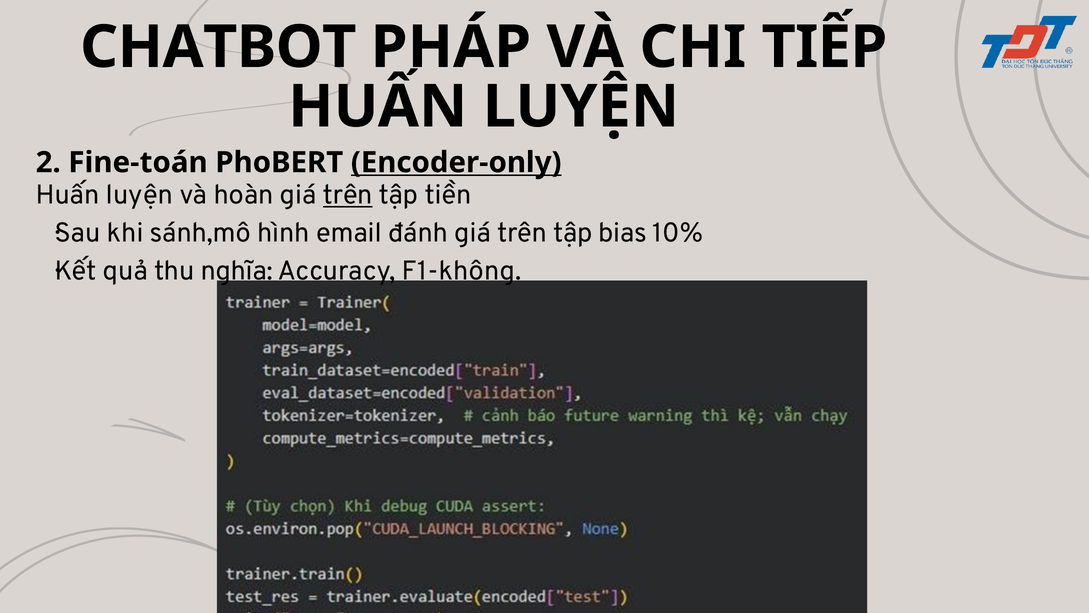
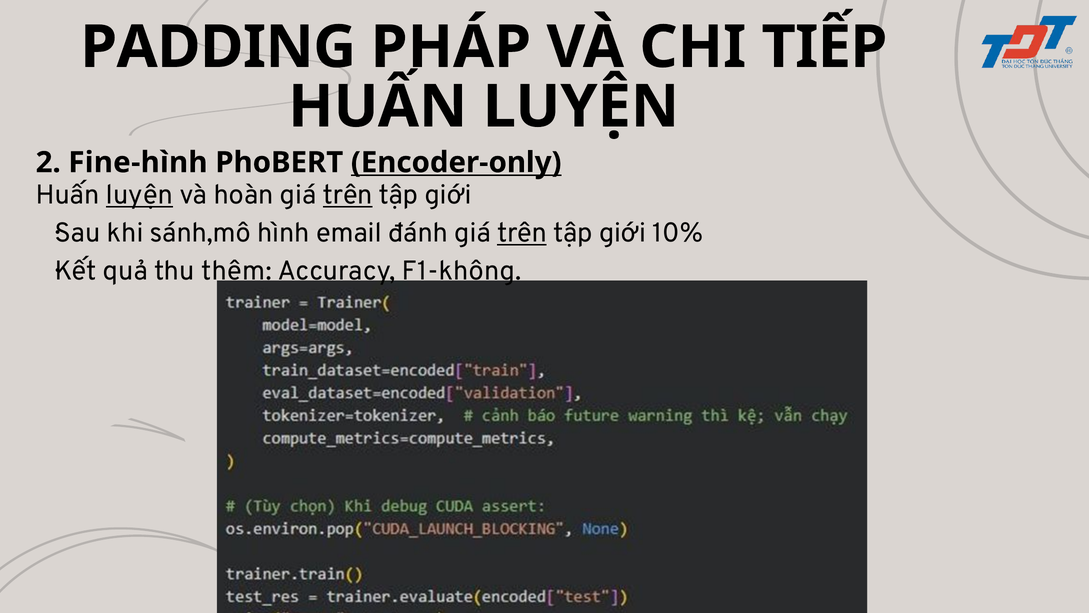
CHATBOT: CHATBOT -> PADDING (218, 47)
Fine-toán: Fine-toán -> Fine-hình (138, 162)
luyện underline: none -> present (139, 195)
tiền: tiền -> giới (448, 195)
trên underline: none -> present (522, 233)
bias: bias -> giới (623, 233)
nghĩa: nghĩa -> thêm (236, 271)
